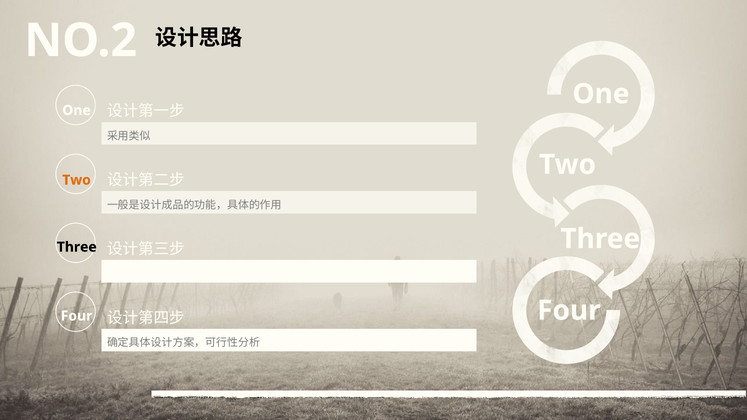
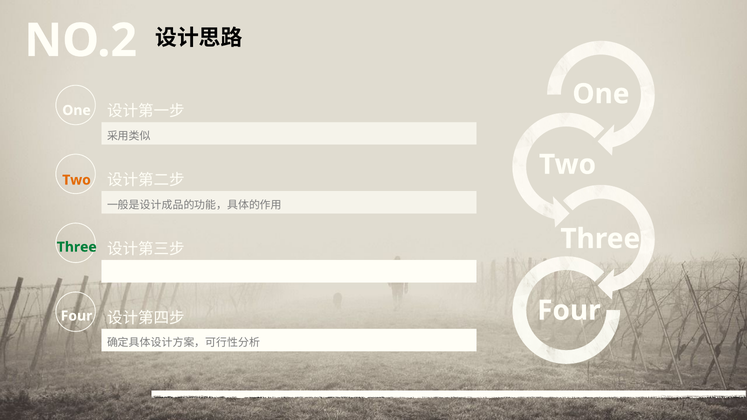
Three colour: black -> green (77, 247)
